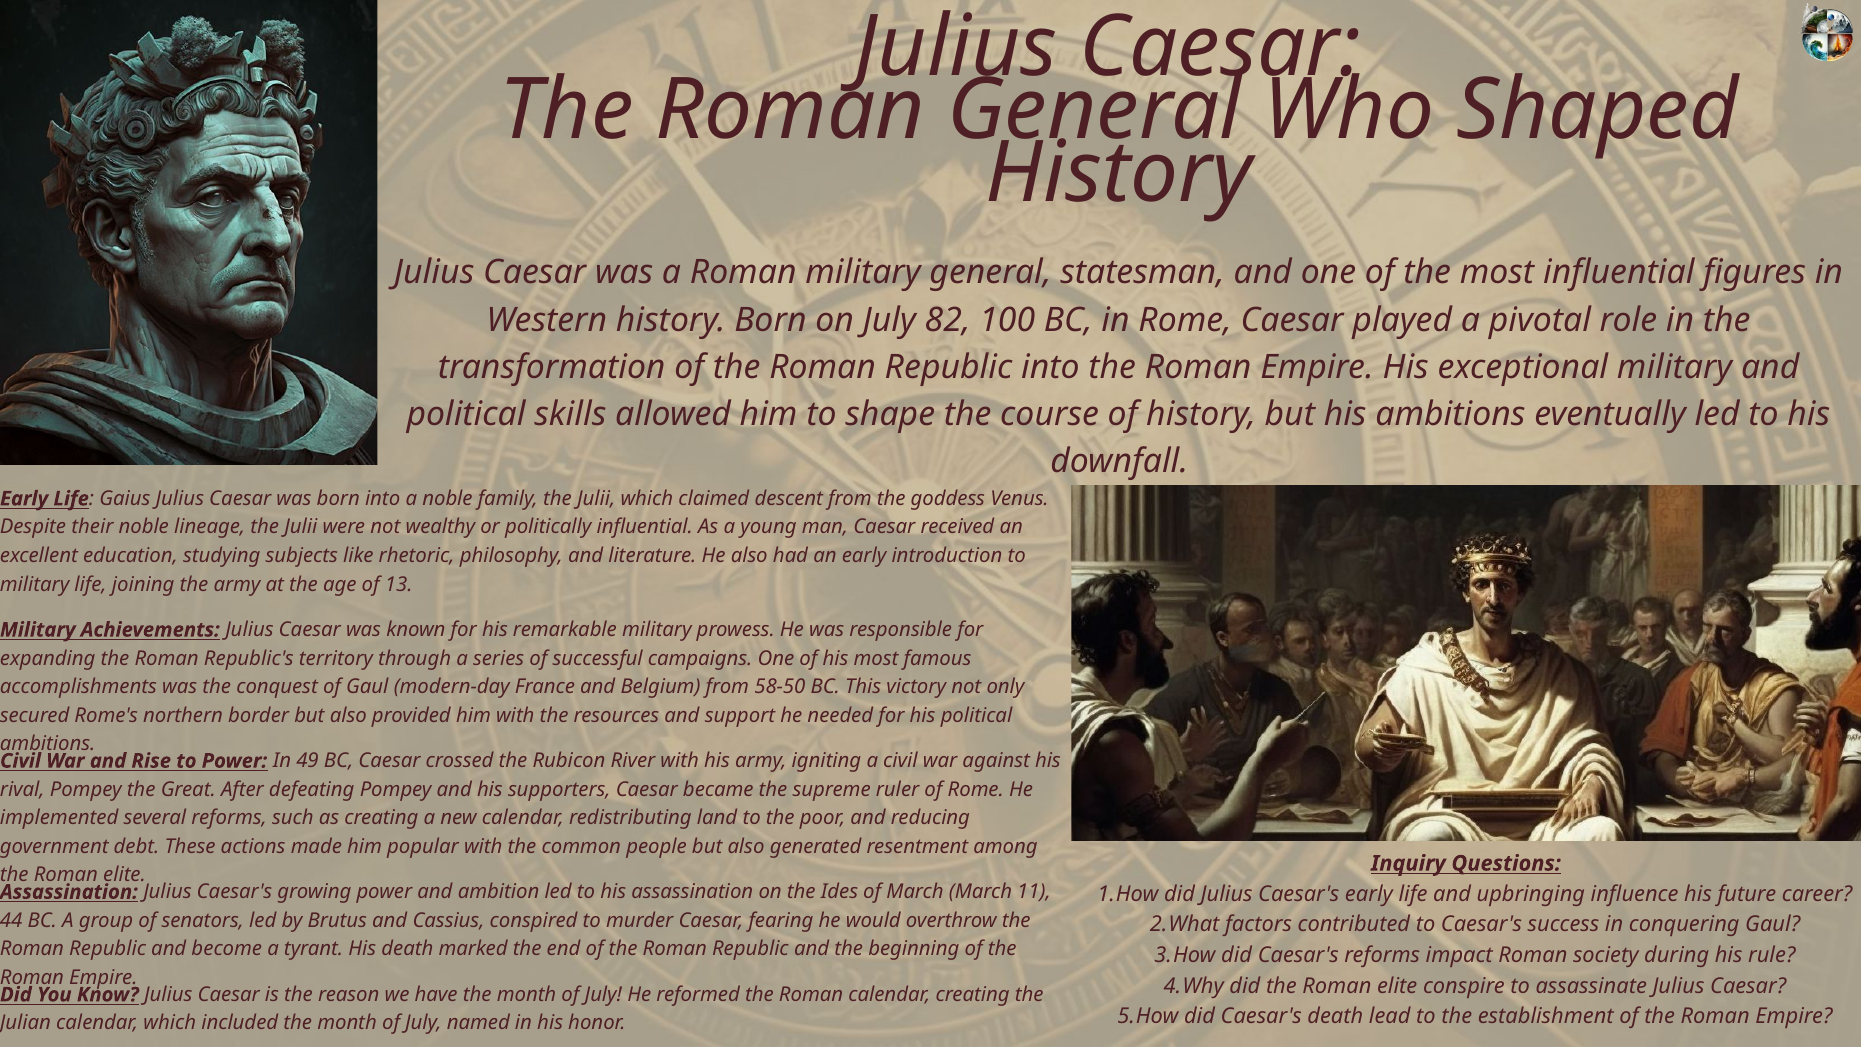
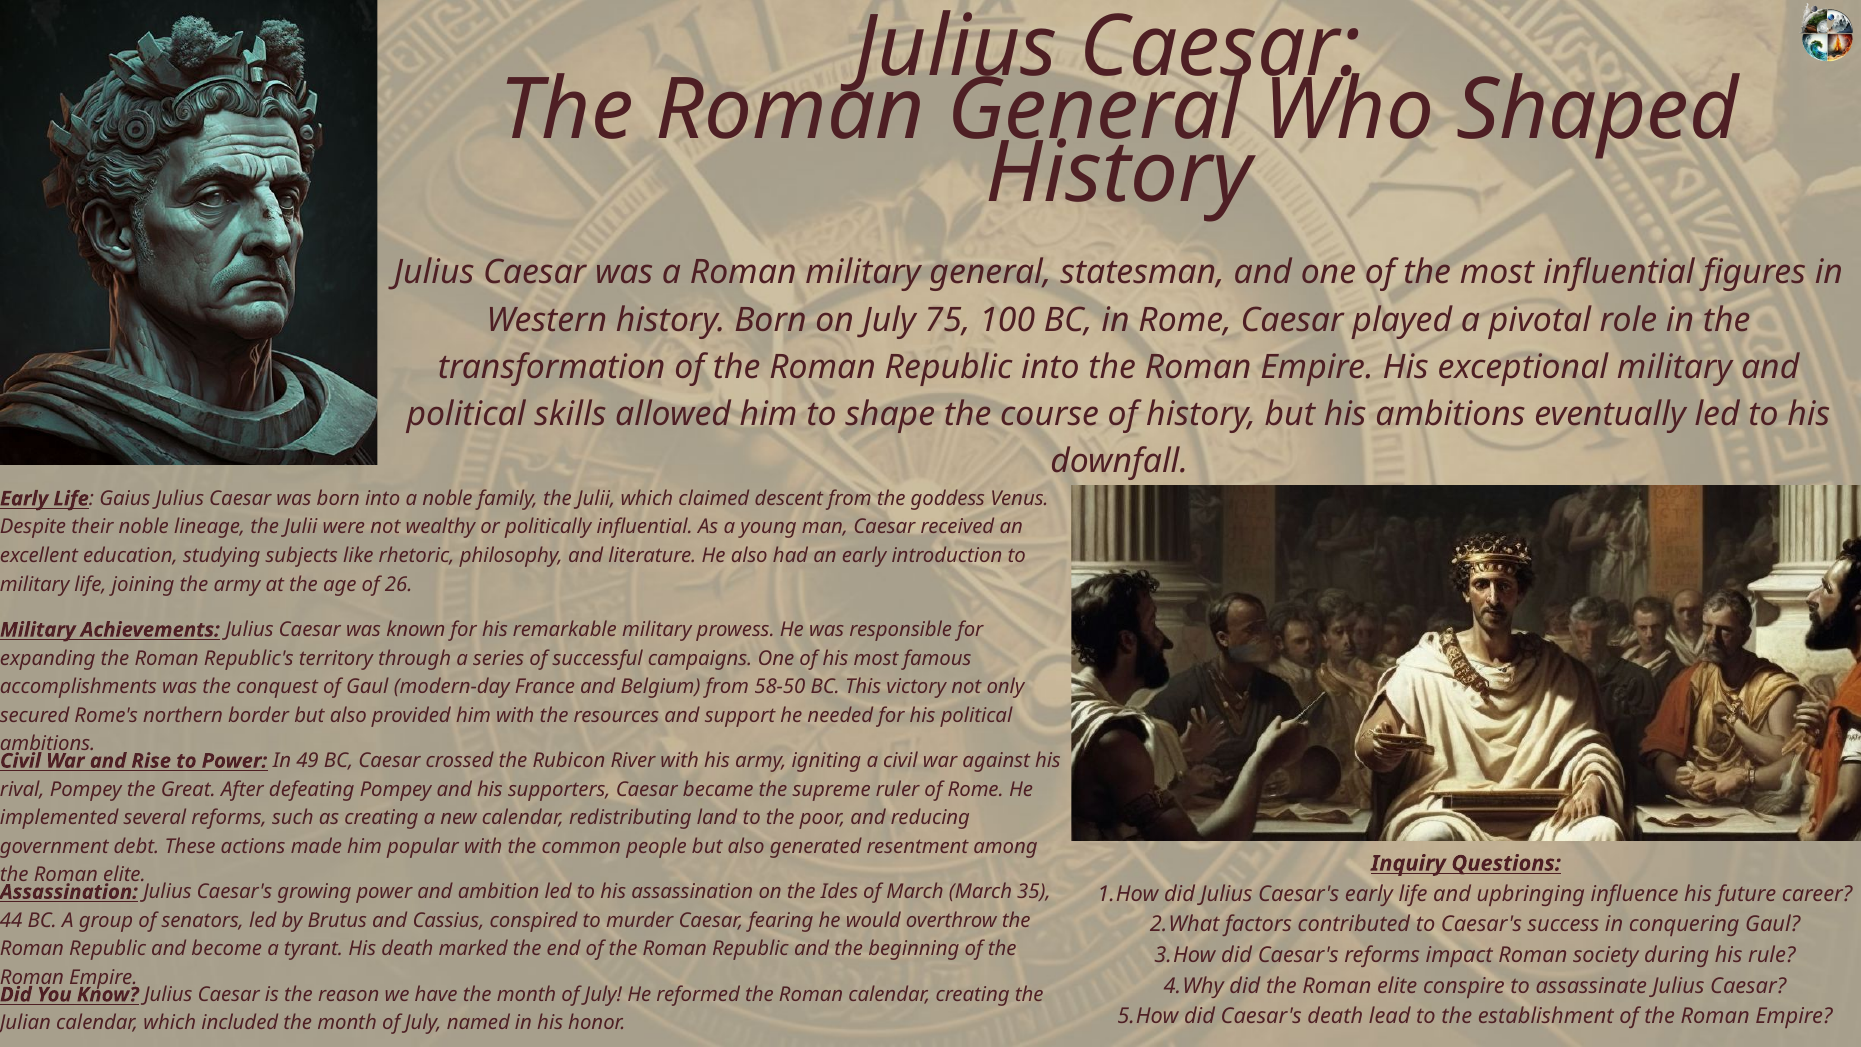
82: 82 -> 75 (948, 320)
13: 13 -> 26 (399, 584)
11: 11 -> 35 (1034, 892)
